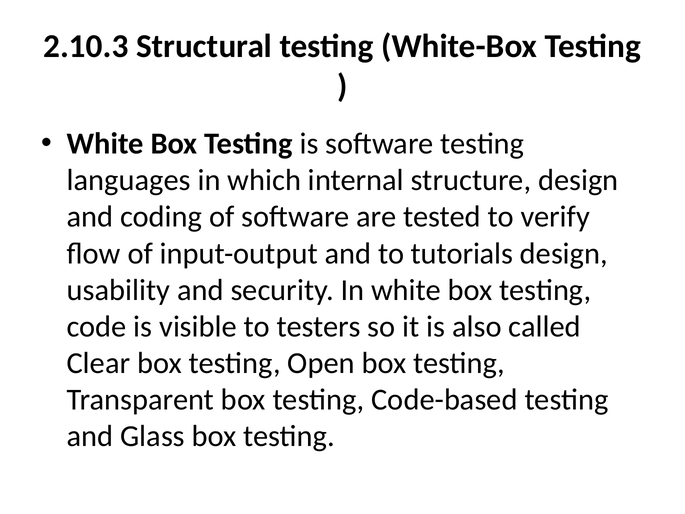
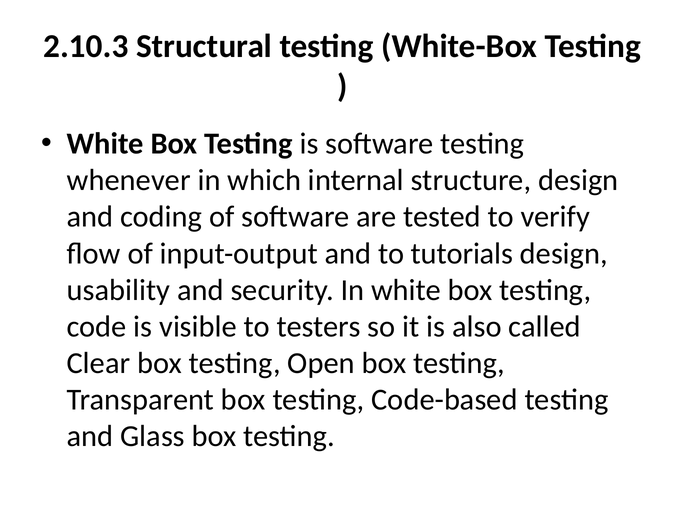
languages: languages -> whenever (129, 180)
